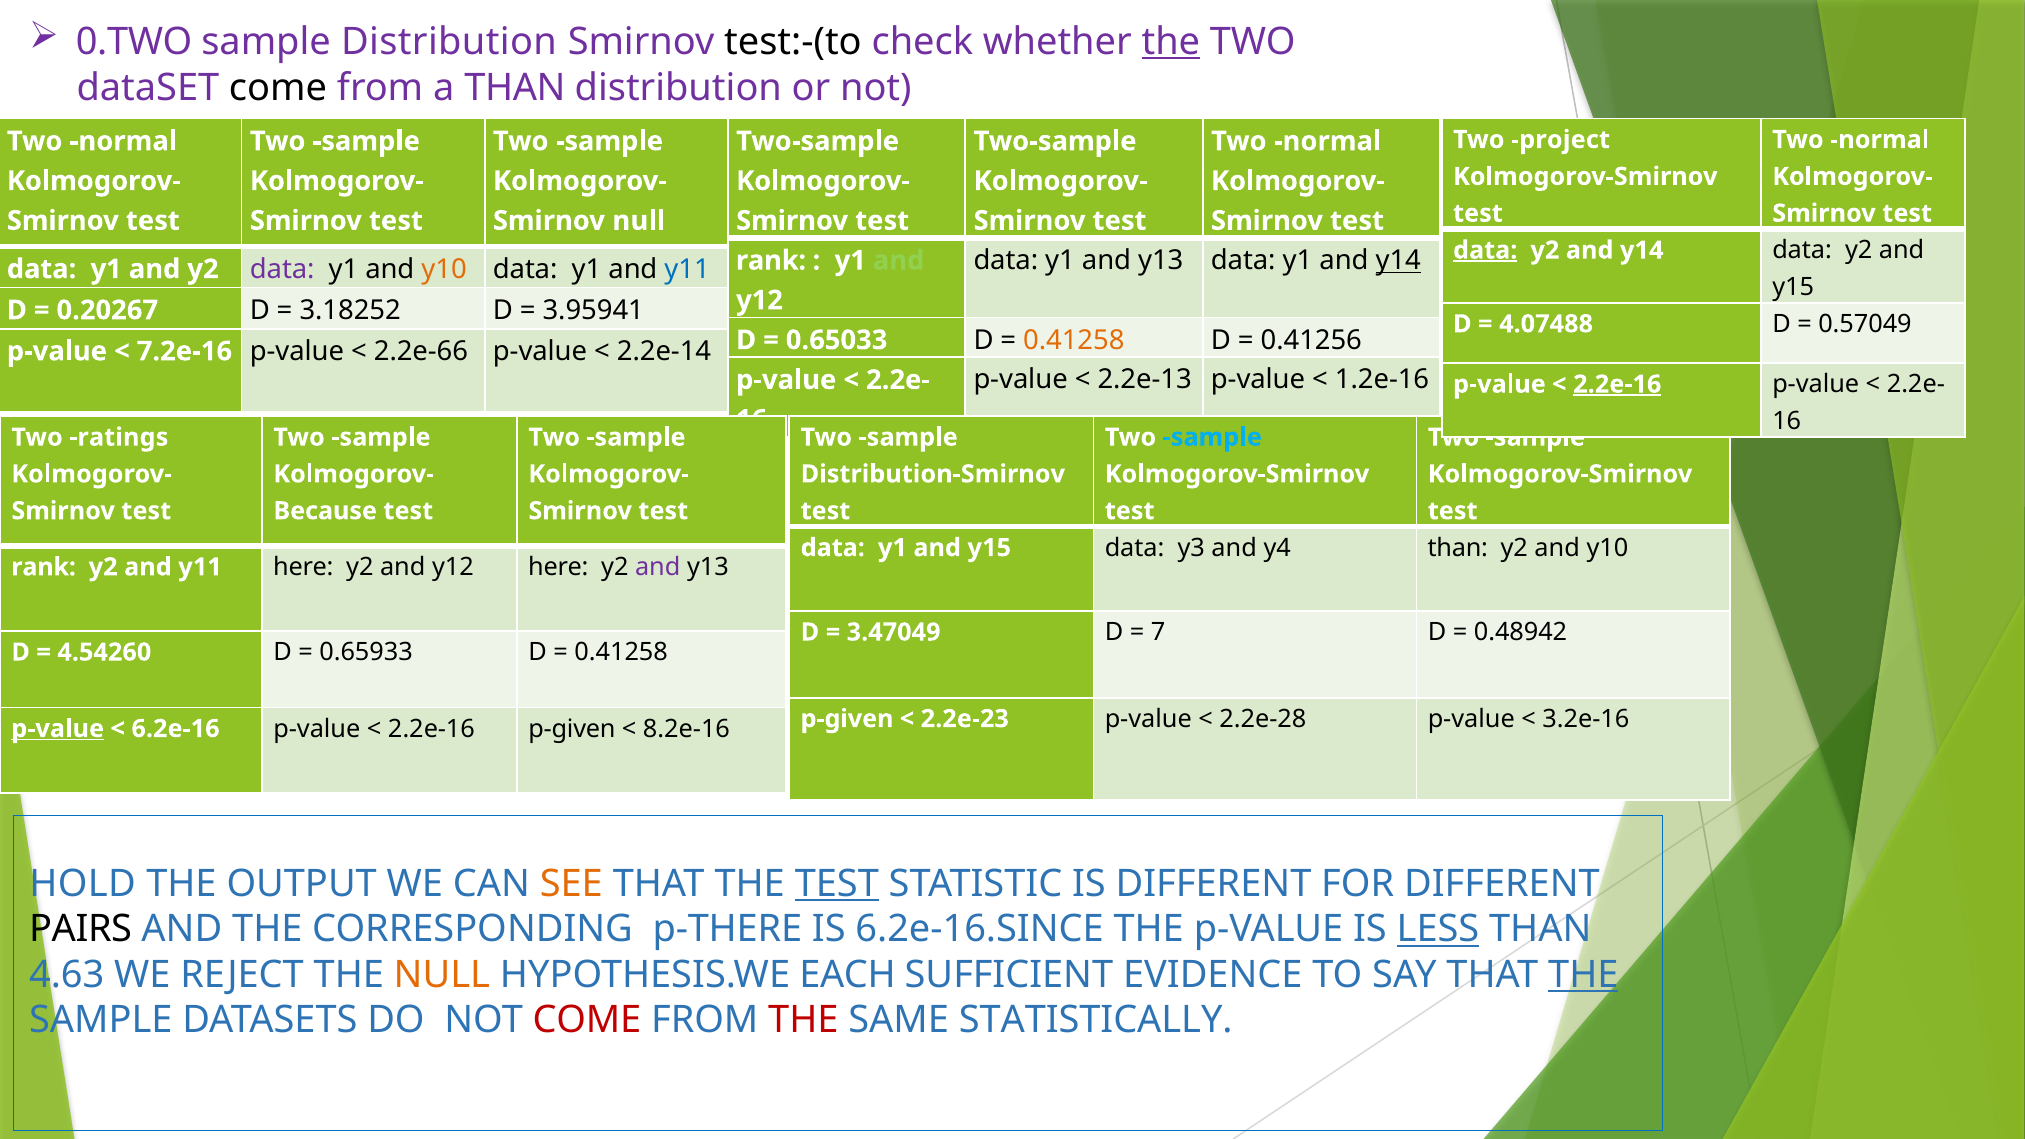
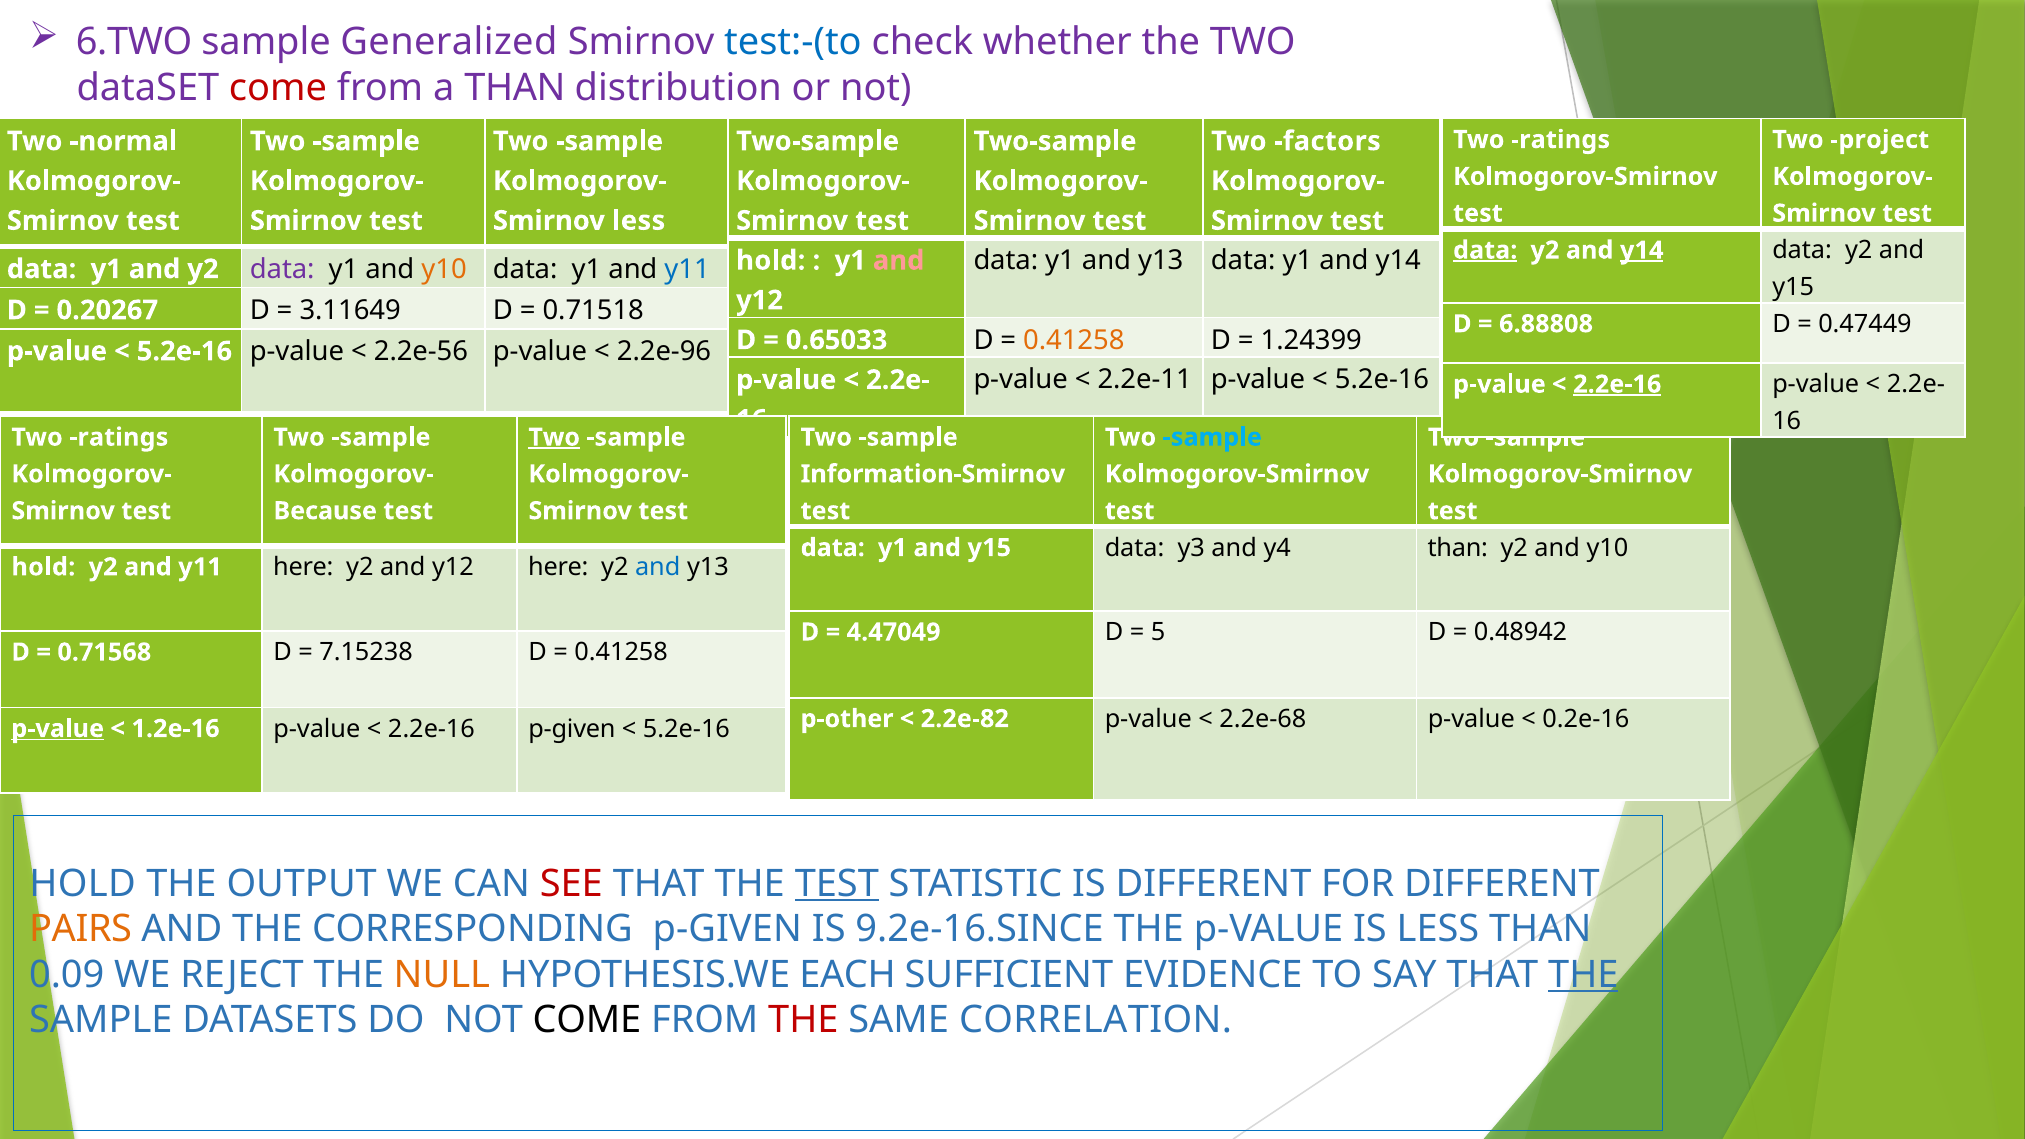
0.TWO: 0.TWO -> 6.TWO (134, 42)
sample Distribution: Distribution -> Generalized (449, 42)
test:-(to colour: black -> blue (793, 42)
the underline: present -> none (1171, 42)
come colour: black -> red (278, 88)
project: project -> ratings (1561, 140)
normal: normal -> project (1880, 140)
normal: normal -> factors (1327, 141)
Smirnov null: null -> less (639, 221)
y14 underline: none -> present (1642, 250)
y14 underline: present -> none (1398, 261)
rank: rank -> hold (771, 261)
and colour: light green -> pink (899, 261)
3.18252: 3.18252 -> 3.11649 (350, 310)
3.95941: 3.95941 -> 0.71518 (593, 310)
4.07488: 4.07488 -> 6.88808 (1546, 324)
0.57049: 0.57049 -> 0.47449 (1865, 324)
0.41256: 0.41256 -> 1.24399 (1311, 340)
7.2e-16: 7.2e-16 -> 5.2e-16 (184, 351)
2.2e-66: 2.2e-66 -> 2.2e-56 (421, 351)
2.2e-14: 2.2e-14 -> 2.2e-96 (664, 351)
2.2e-13: 2.2e-13 -> 2.2e-11 (1145, 380)
1.2e-16: 1.2e-16 -> 5.2e-16 (1382, 380)
Two underline: none -> present (554, 437)
Distribution-Smirnov: Distribution-Smirnov -> Information-Smirnov (933, 474)
rank: rank -> hold (43, 567)
and colour: purple -> blue (658, 567)
3.47049: 3.47049 -> 4.47049 (894, 632)
7: 7 -> 5 (1158, 632)
4.54260: 4.54260 -> 0.71568 (104, 652)
0.65933: 0.65933 -> 7.15238 (366, 652)
p-given: p-given -> p-other (847, 719)
2.2e-23: 2.2e-23 -> 2.2e-82 (965, 719)
2.2e-28: 2.2e-28 -> 2.2e-68 (1263, 719)
3.2e-16: 3.2e-16 -> 0.2e-16 (1586, 719)
6.2e-16: 6.2e-16 -> 1.2e-16 (176, 729)
8.2e-16: 8.2e-16 -> 5.2e-16 (686, 729)
SEE colour: orange -> red (571, 884)
PAIRS colour: black -> orange (81, 929)
CORRESPONDING p-THERE: p-THERE -> p-GIVEN (727, 929)
6.2e-16.SINCE: 6.2e-16.SINCE -> 9.2e-16.SINCE (980, 929)
LESS underline: present -> none (1438, 929)
4.63: 4.63 -> 0.09 (67, 975)
COME colour: red -> black (587, 1021)
STATISTICALLY: STATISTICALLY -> CORRELATION (1095, 1021)
